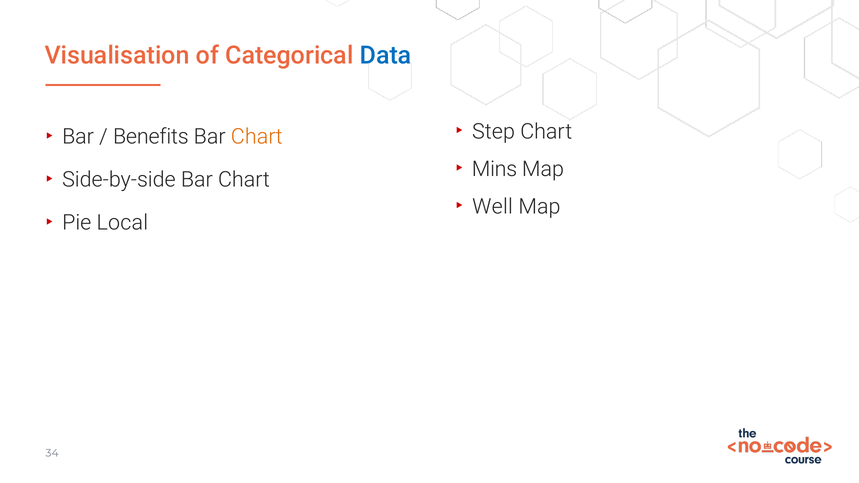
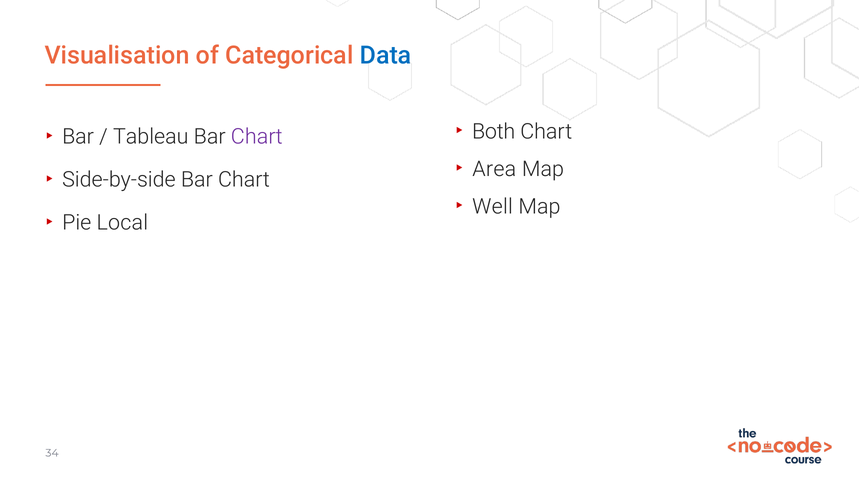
Step: Step -> Both (494, 132)
Benefits: Benefits -> Tableau (151, 137)
Chart colour: orange -> purple (257, 137)
Mins: Mins -> Area (494, 169)
